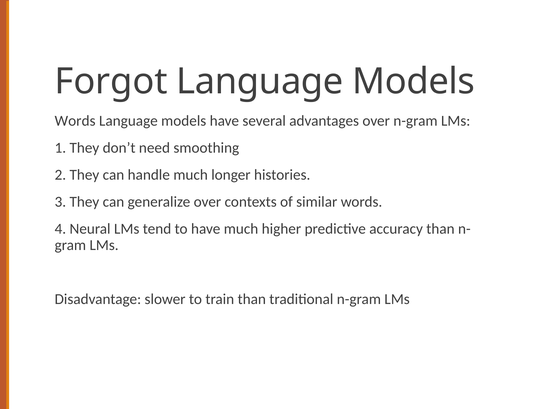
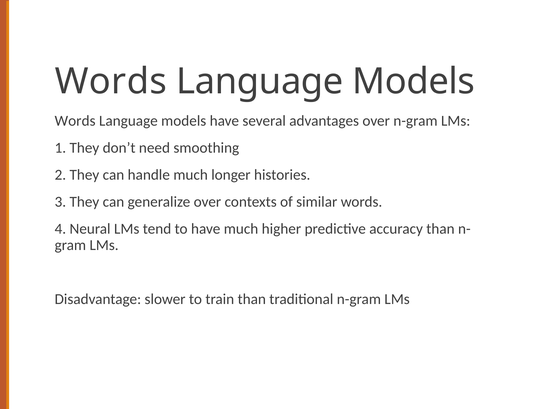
Forgot: Forgot -> Words (111, 82)
